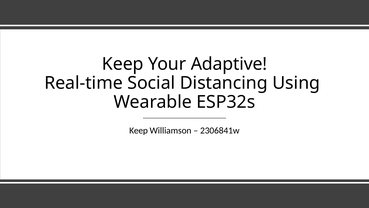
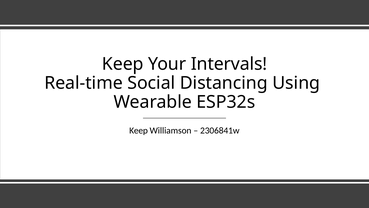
Adaptive: Adaptive -> Intervals (229, 64)
